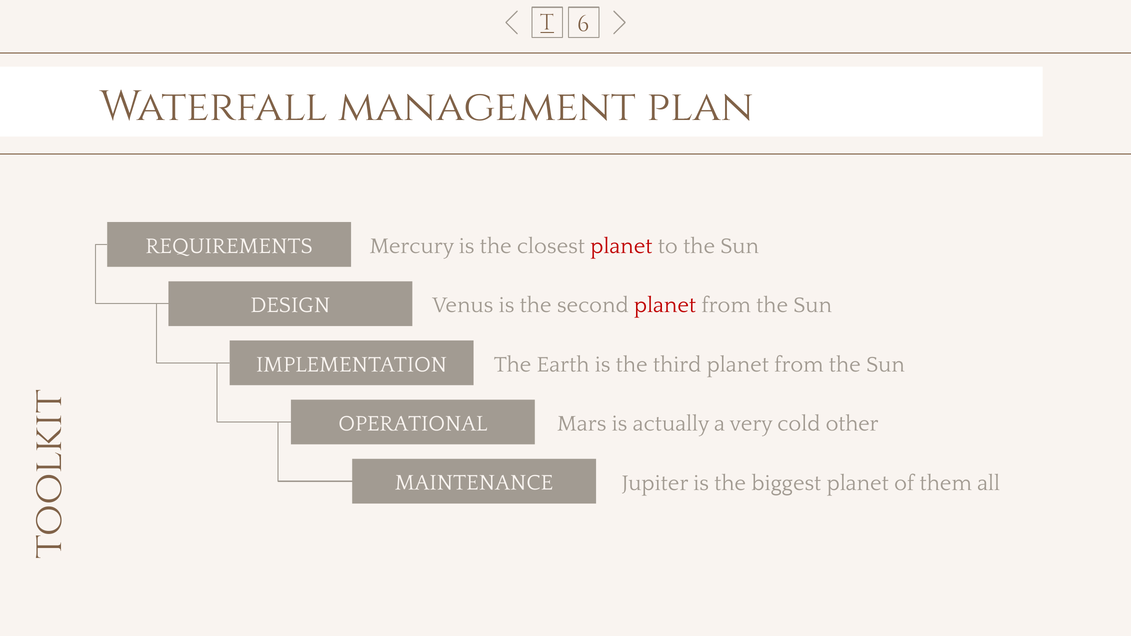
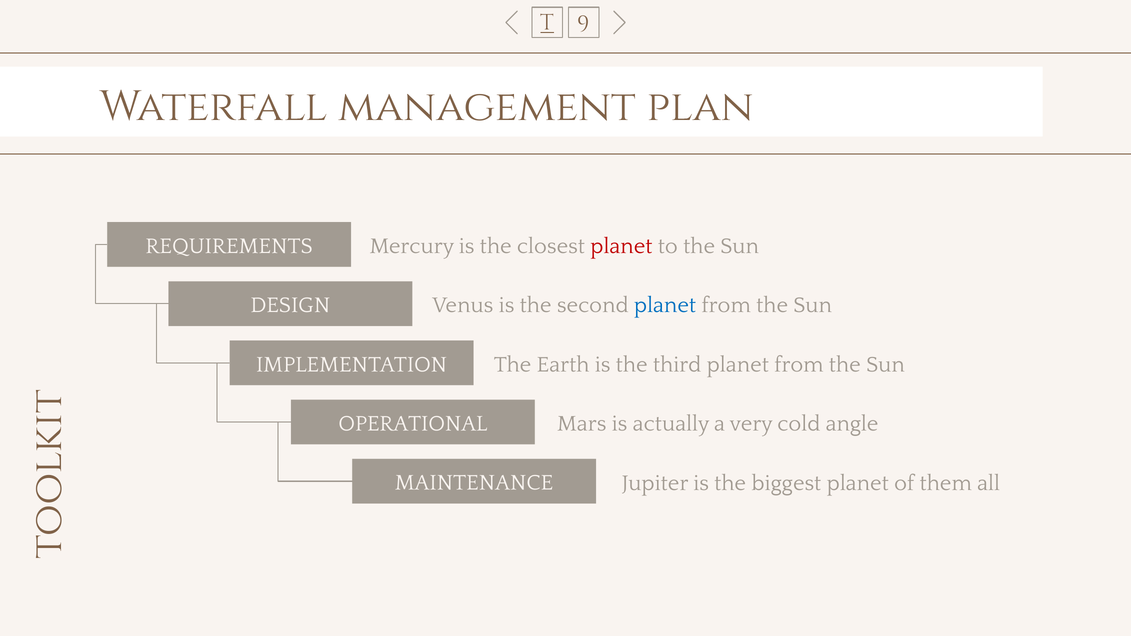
6: 6 -> 9 (584, 24)
planet colour: red -> blue (665, 305)
other: other -> angle (852, 424)
